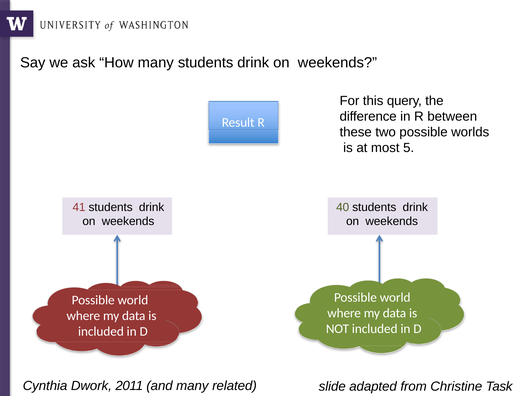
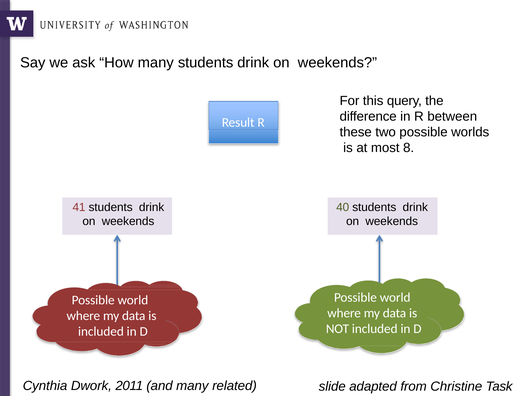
5: 5 -> 8 (409, 148)
